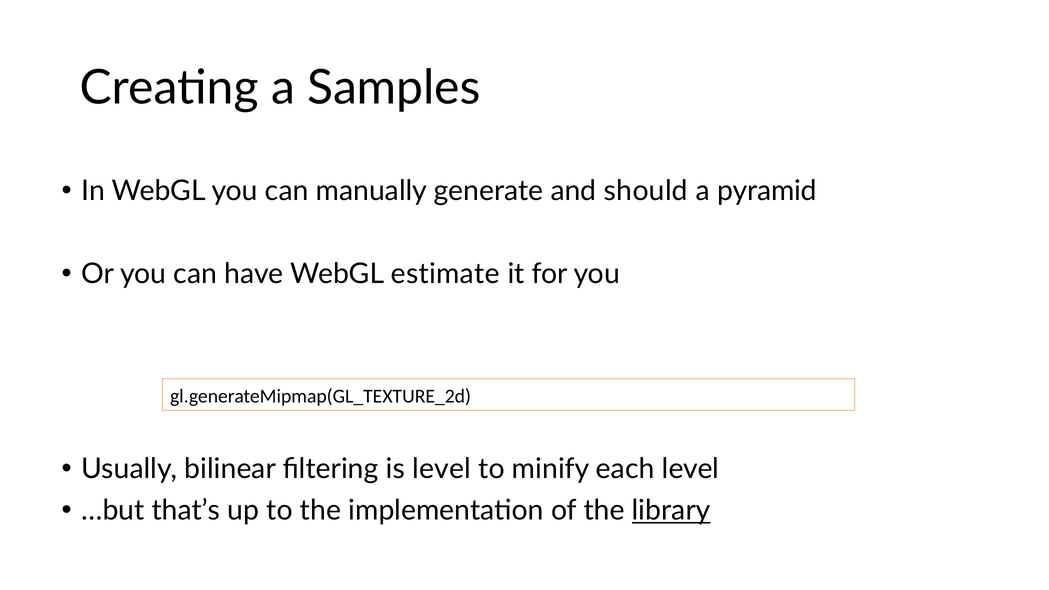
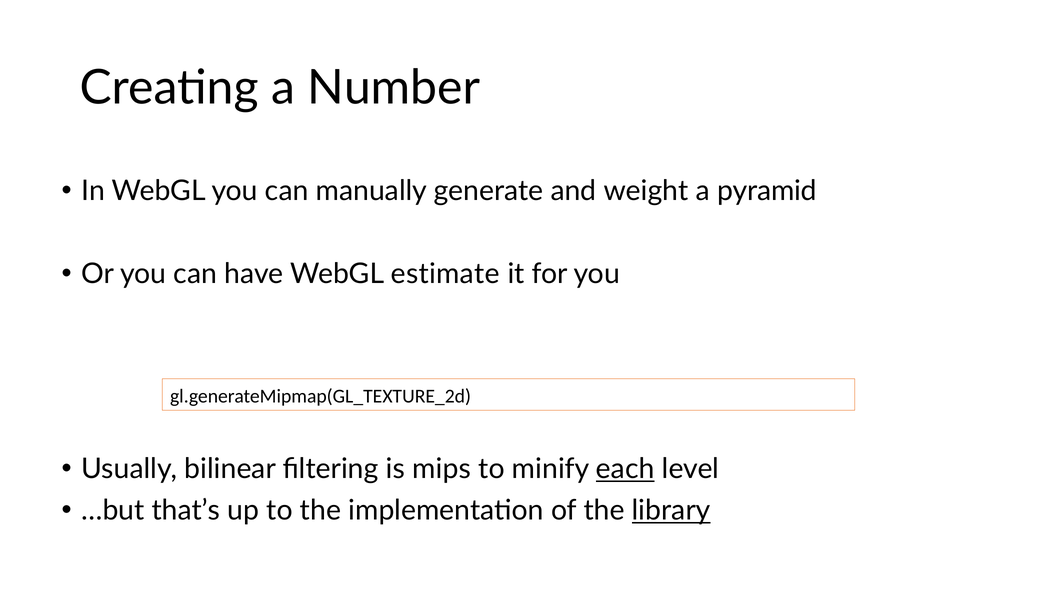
Samples: Samples -> Number (394, 88)
should: should -> weight (646, 191)
is level: level -> mips (442, 469)
each underline: none -> present (625, 469)
